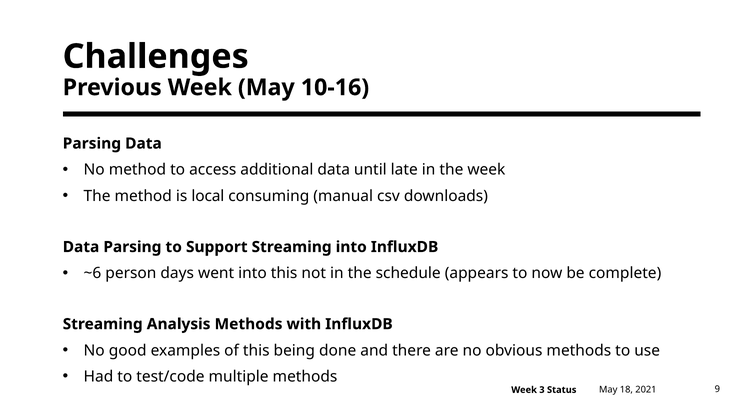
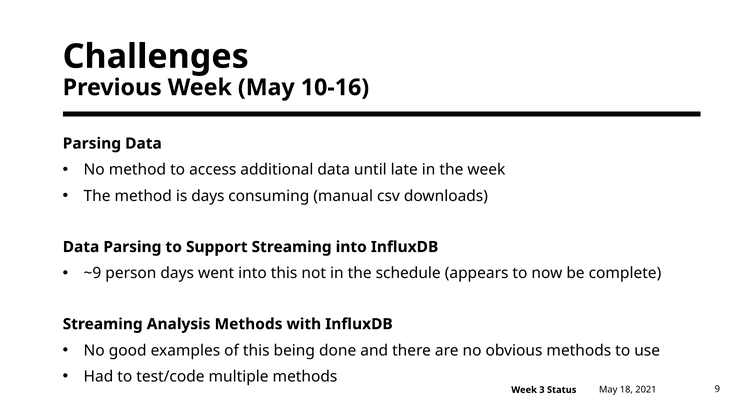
is local: local -> days (208, 196)
~6: ~6 -> ~9 (92, 273)
